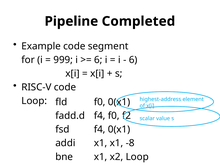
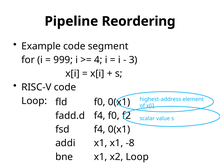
Completed: Completed -> Reordering (139, 21)
6: 6 -> 4 (98, 60)
6: 6 -> 3 (133, 60)
